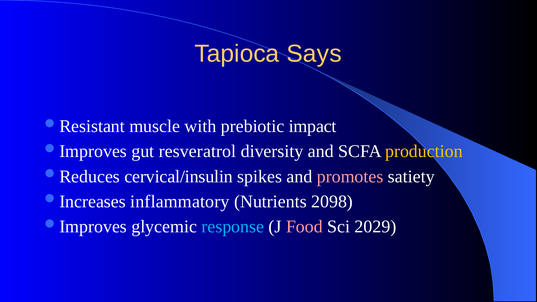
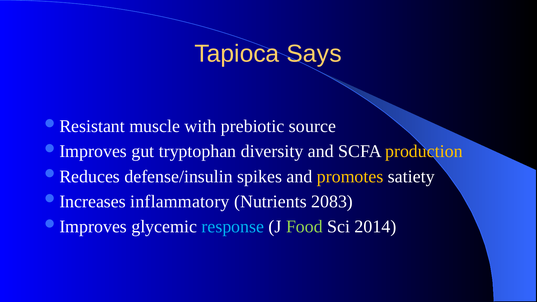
impact: impact -> source (313, 126)
resveratrol: resveratrol -> tryptophan (198, 151)
cervical/insulin: cervical/insulin -> defense/insulin (179, 176)
promotes colour: pink -> yellow (350, 176)
2098: 2098 -> 2083 (332, 202)
Food colour: pink -> light green (304, 227)
2029: 2029 -> 2014 (376, 227)
